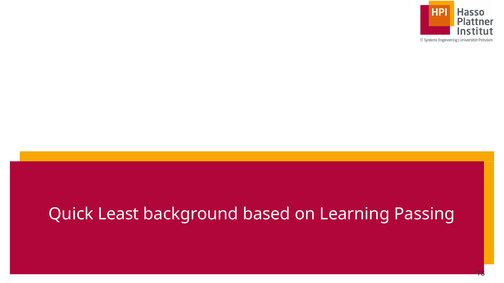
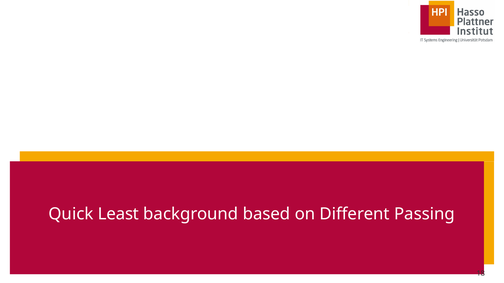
Learning: Learning -> Different (355, 214)
